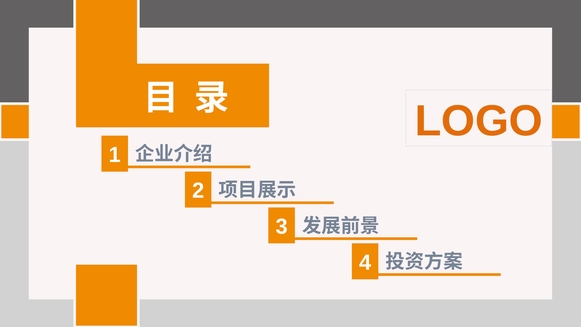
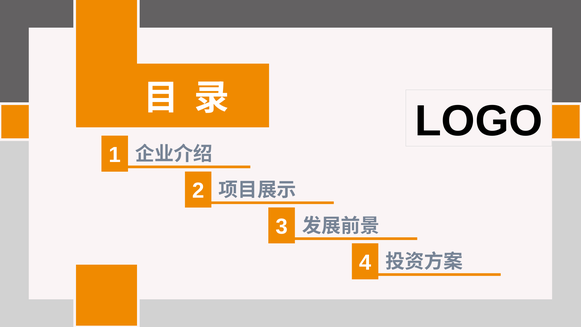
LOGO colour: orange -> black (479, 121)
